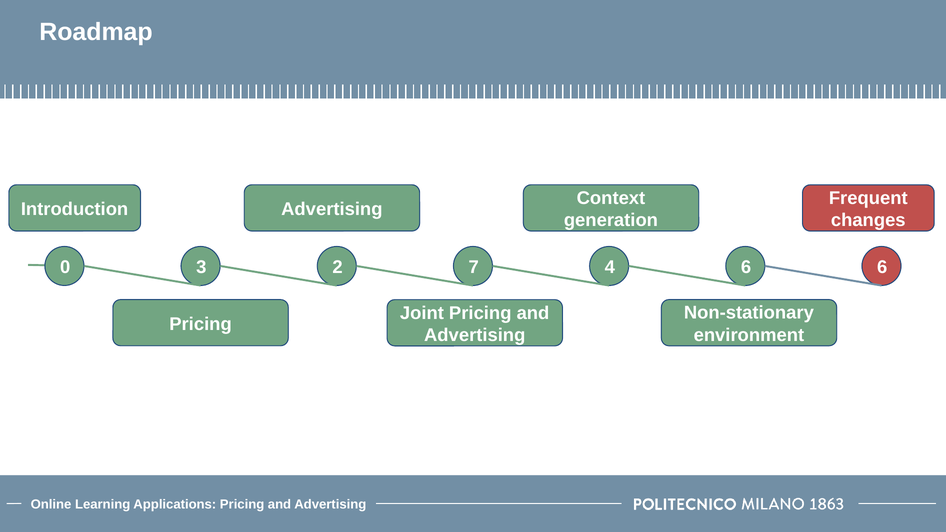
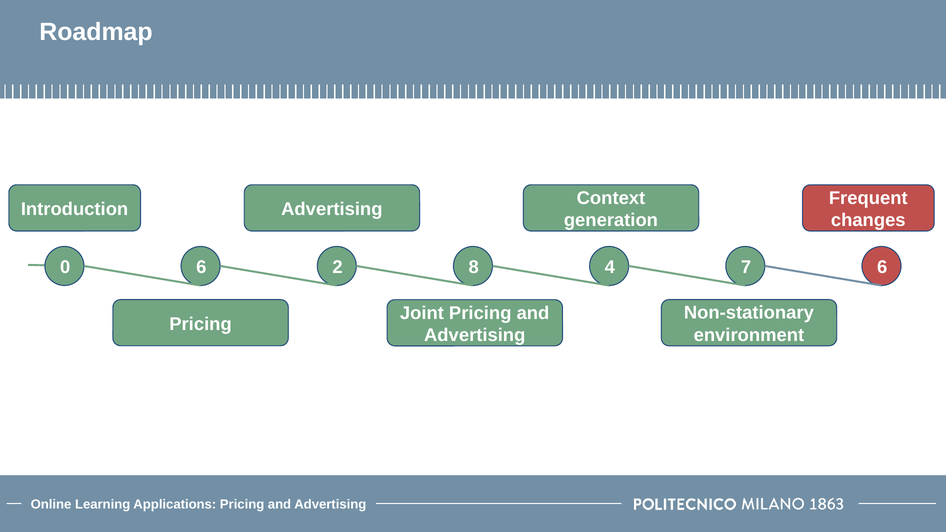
0 3: 3 -> 6 (201, 267)
7: 7 -> 8 (474, 267)
4 6: 6 -> 7 (746, 267)
